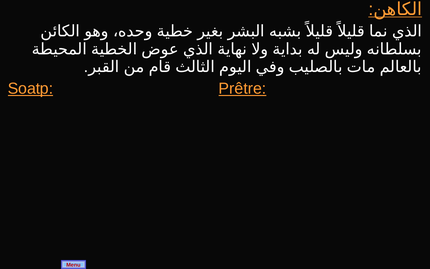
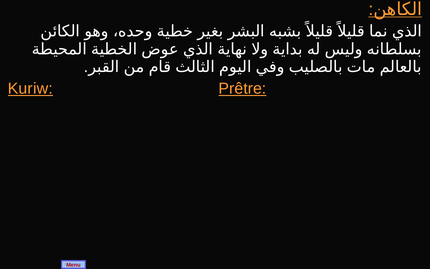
Soatp: Soatp -> Kuriw (30, 88)
